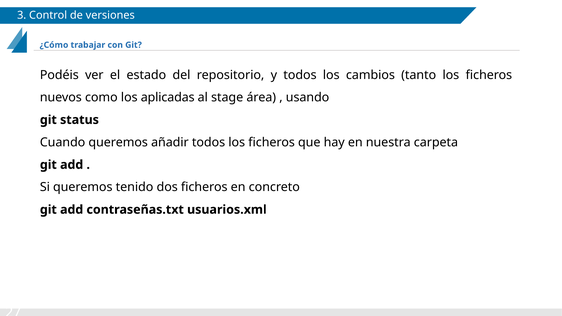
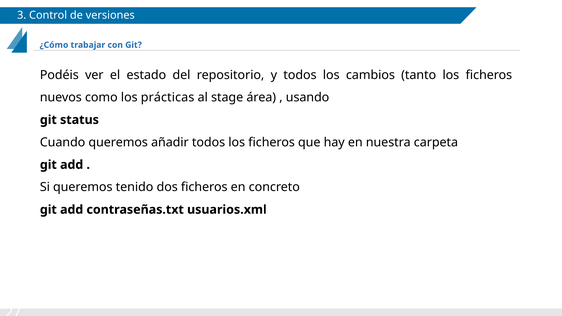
aplicadas: aplicadas -> prácticas (168, 97)
